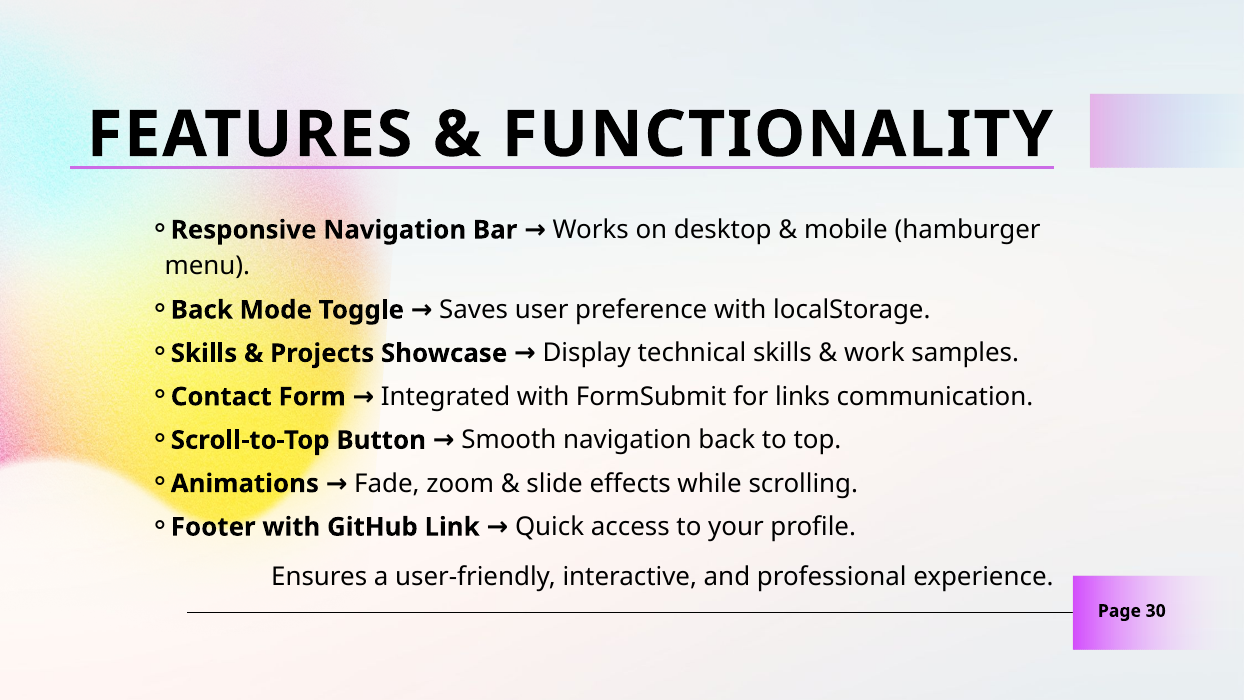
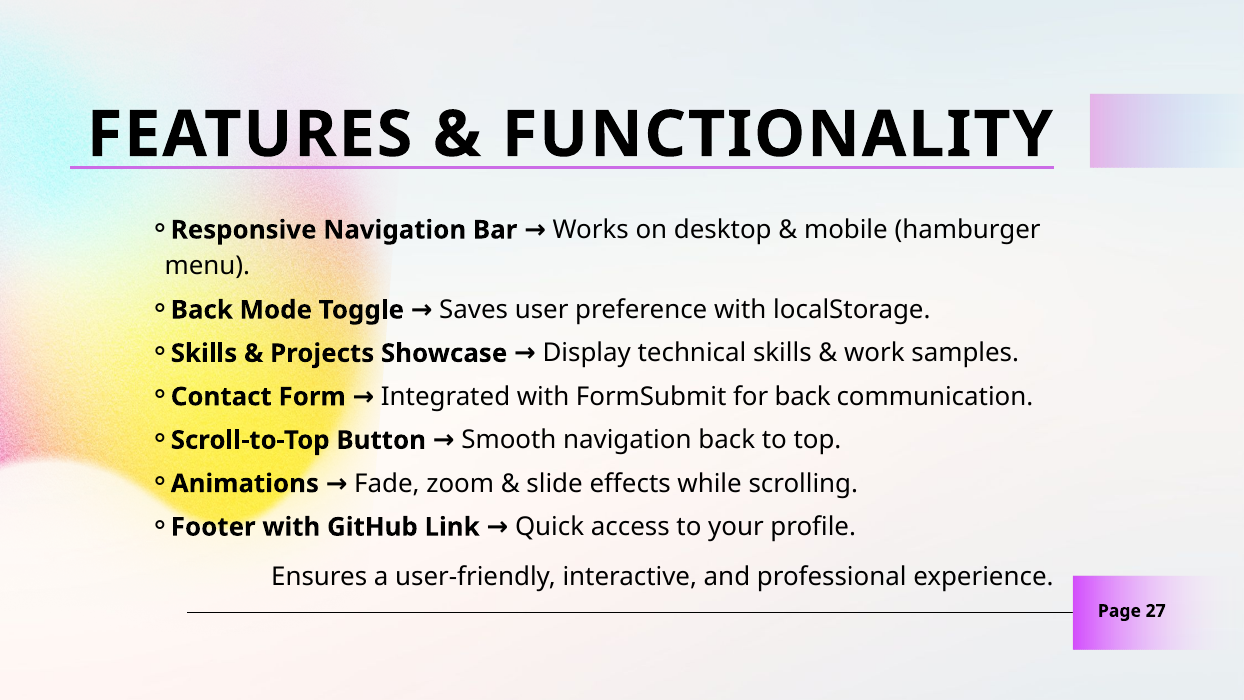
for links: links -> back (803, 397)
30: 30 -> 27 (1156, 611)
